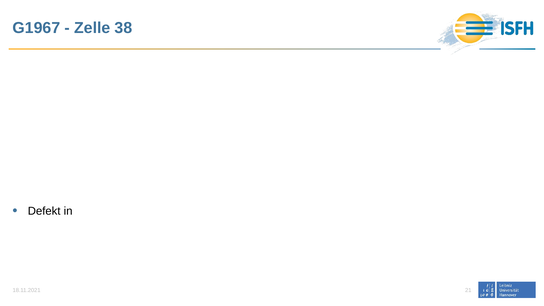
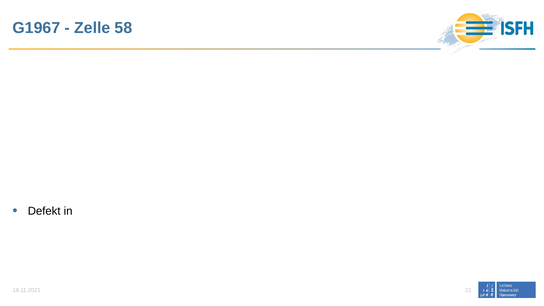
38: 38 -> 58 (123, 28)
